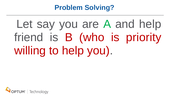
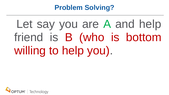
priority: priority -> bottom (144, 37)
